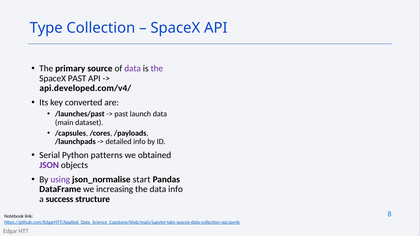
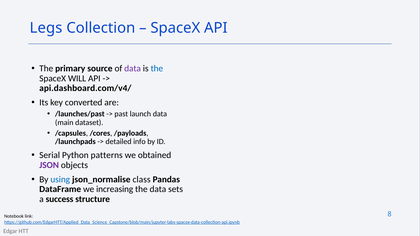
Type: Type -> Legs (46, 28)
the colour: purple -> blue (157, 68)
SpaceX PAST: PAST -> WILL (77, 78)
api.developed.com/v4/: api.developed.com/v4/ -> api.dashboard.com/v4/ (85, 88)
using colour: purple -> blue (60, 180)
start: start -> class (142, 180)
data info: info -> sets (176, 189)
